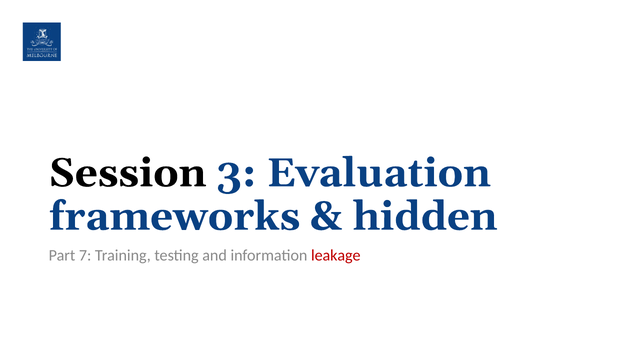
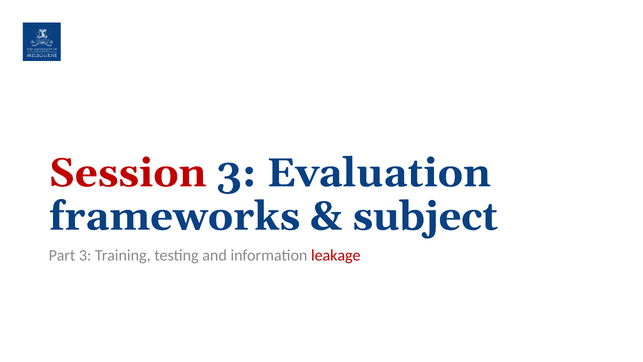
Session colour: black -> red (128, 173)
hidden: hidden -> subject (425, 216)
Part 7: 7 -> 3 (85, 255)
